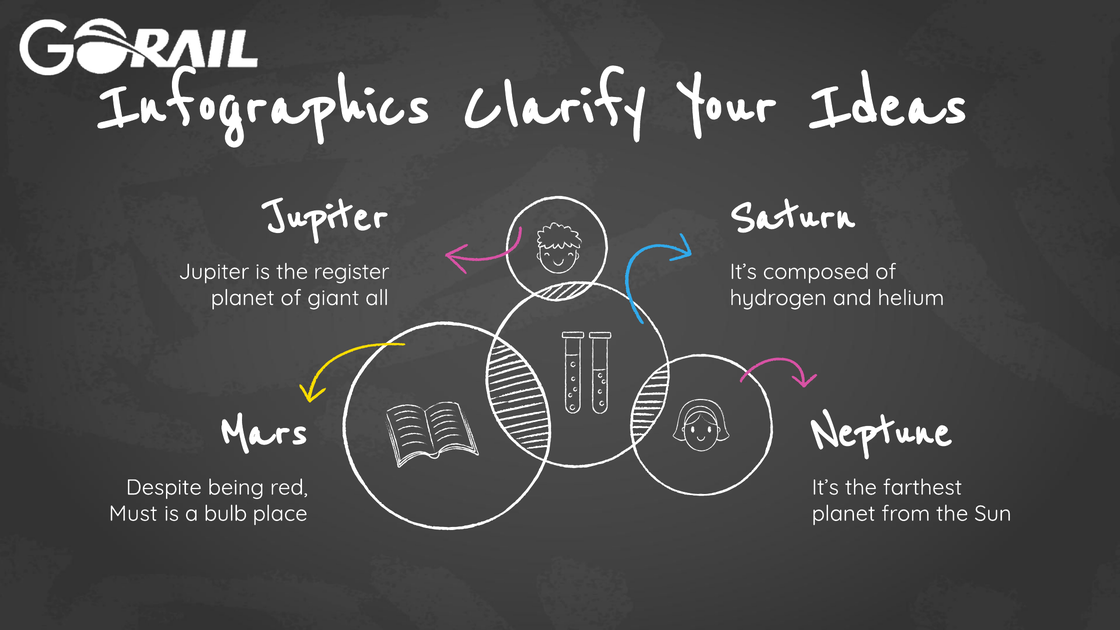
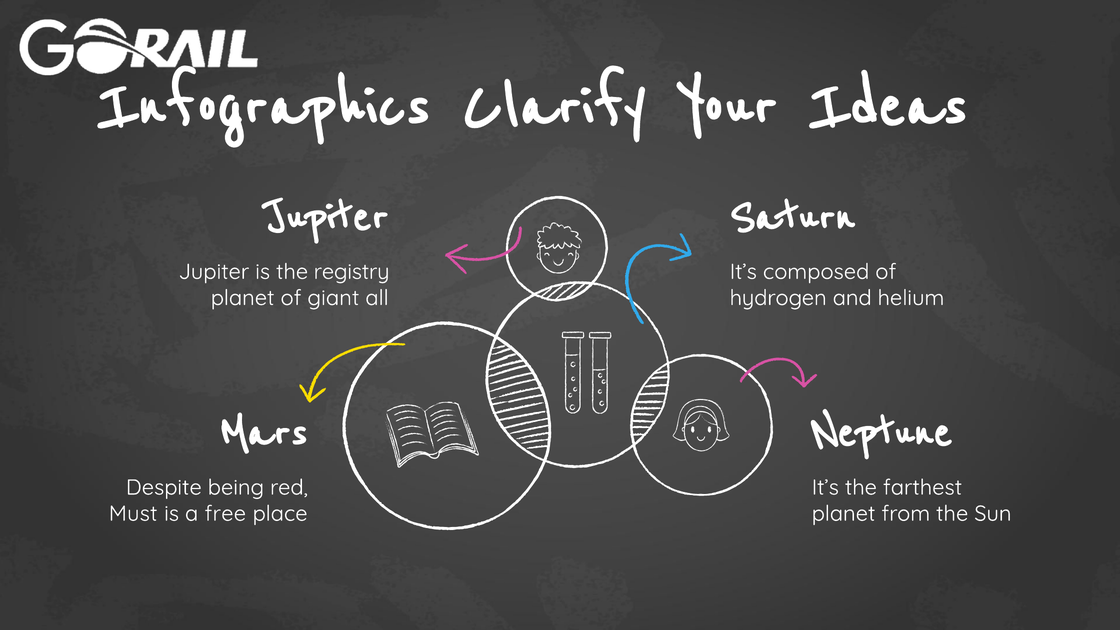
register: register -> registry (352, 272)
bulb: bulb -> free (225, 514)
